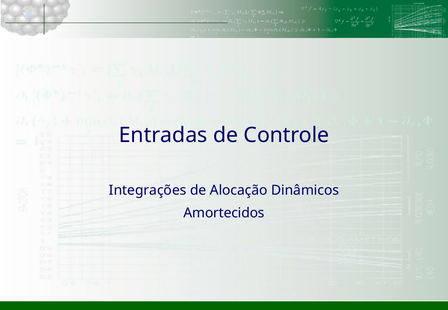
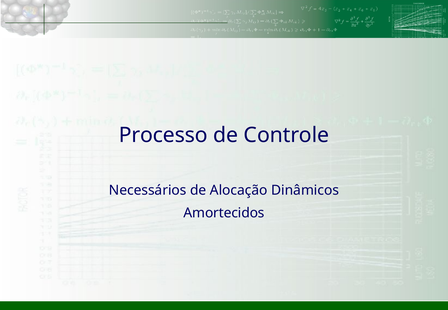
Entradas: Entradas -> Processo (163, 135)
Integrações: Integrações -> Necessários (148, 190)
